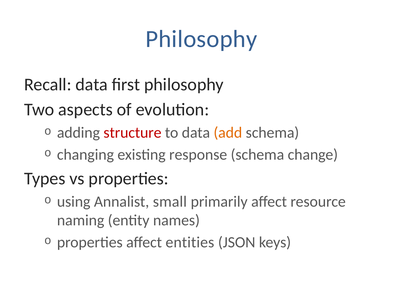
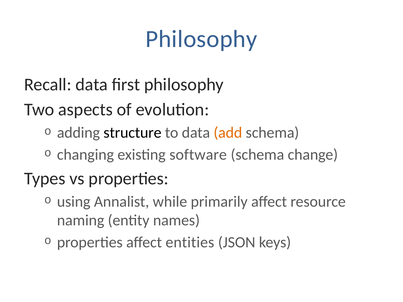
structure colour: red -> black (133, 133)
response: response -> software (198, 155)
small: small -> while (170, 202)
